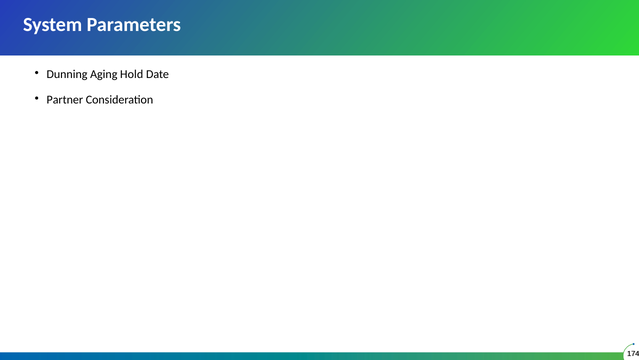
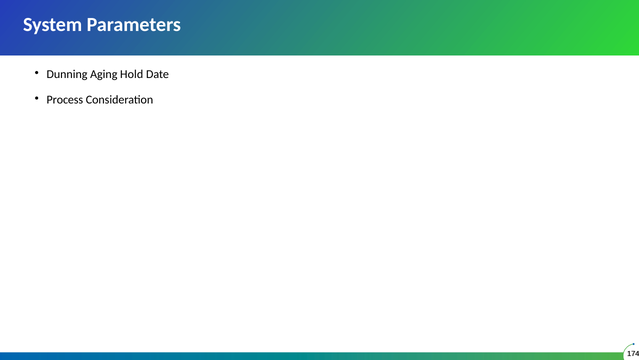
Partner: Partner -> Process (65, 100)
